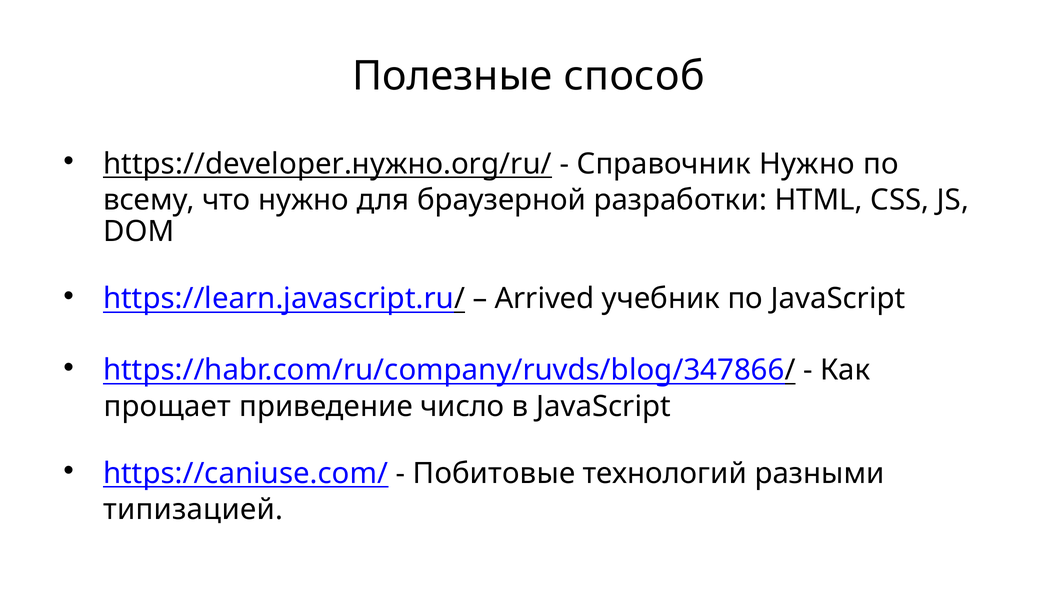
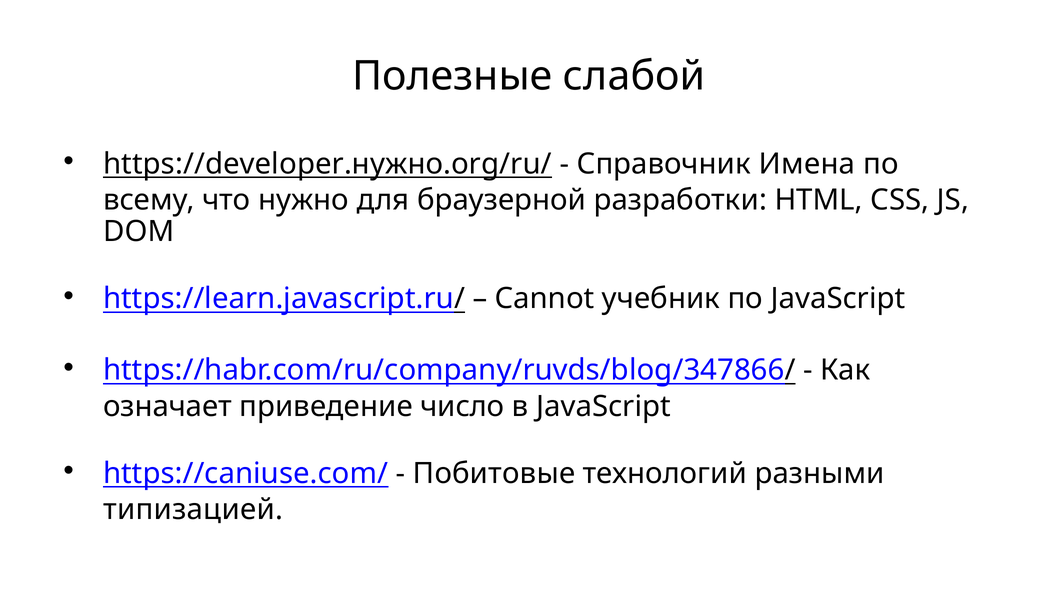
способ: способ -> слабой (634, 76)
Справочник Нужно: Нужно -> Имена (807, 164)
Arrived: Arrived -> Cannot (545, 299)
прощает: прощает -> означает (168, 406)
